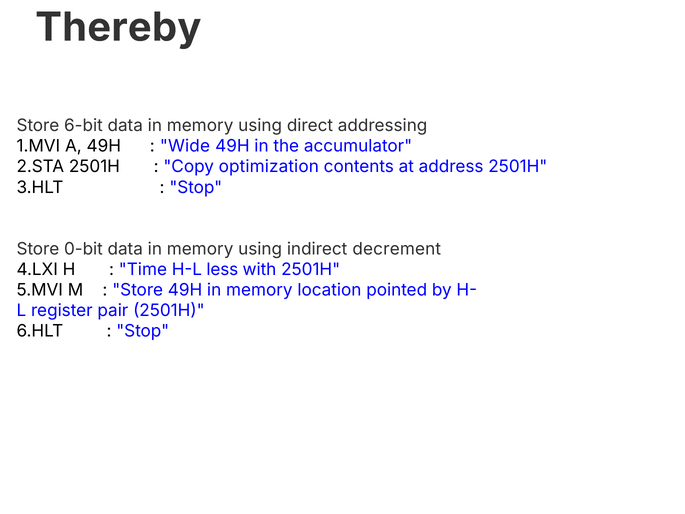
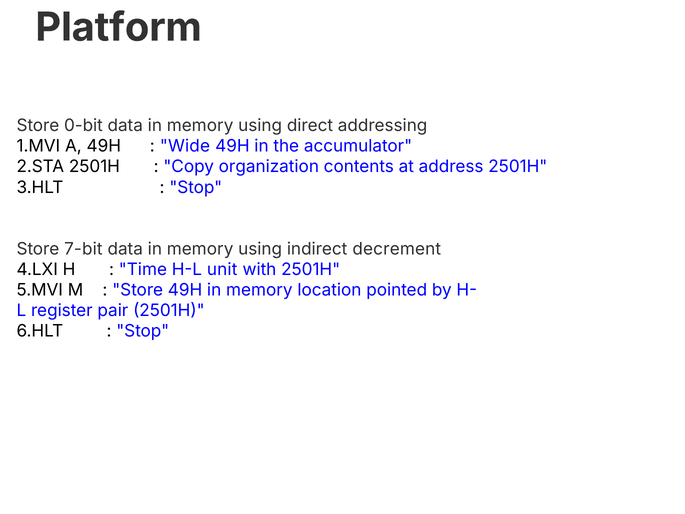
Thereby: Thereby -> Platform (119, 28)
6-bit: 6-bit -> 0-bit (83, 126)
optimization: optimization -> organization (269, 167)
0-bit: 0-bit -> 7-bit (83, 249)
less: less -> unit (222, 269)
